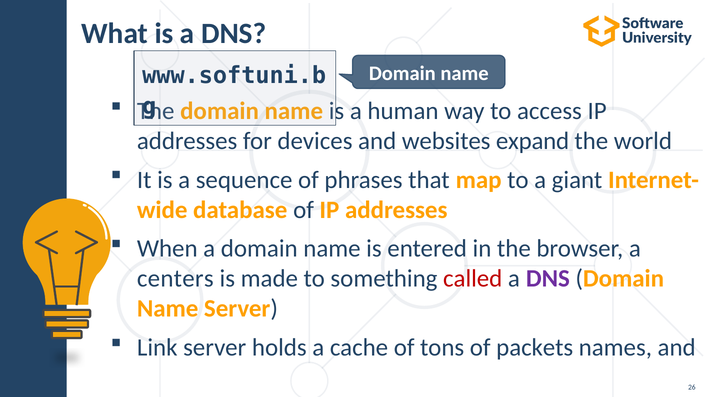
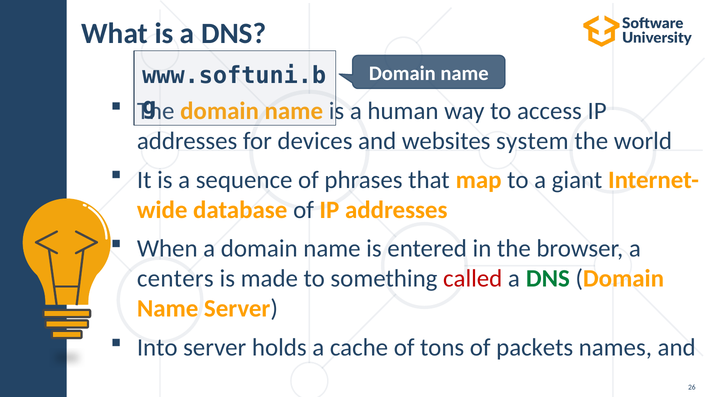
expand: expand -> system (532, 141)
DNS colour: purple -> green (548, 278)
Link: Link -> Into (157, 347)
